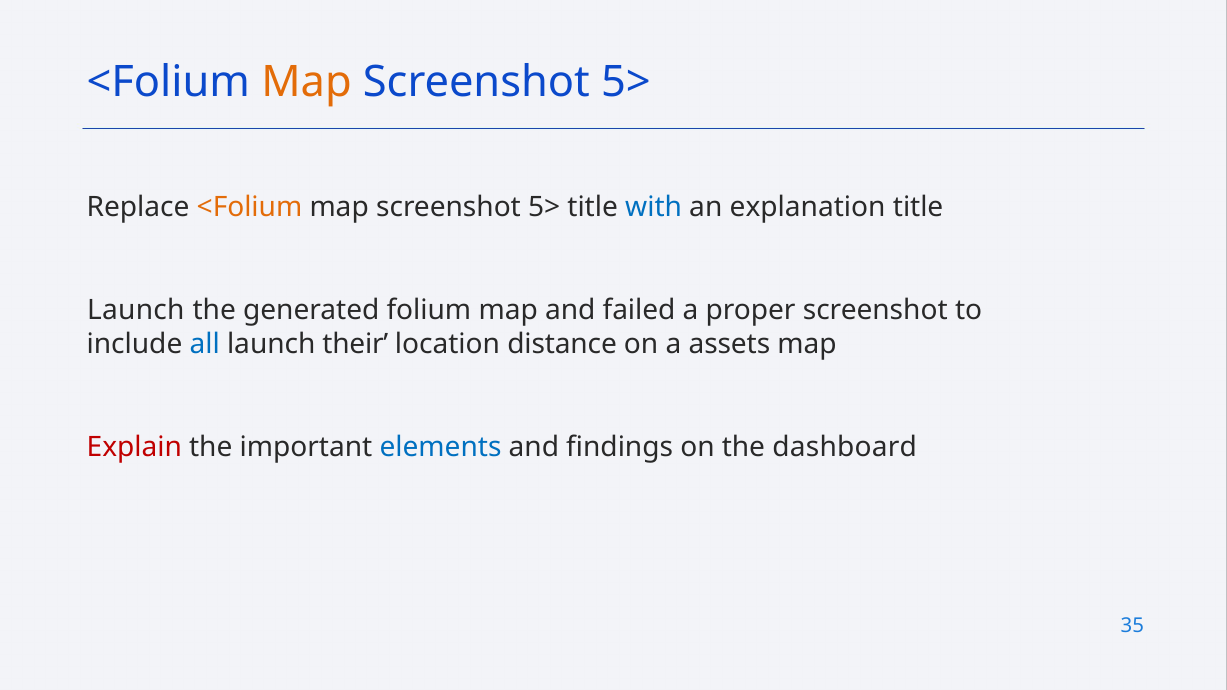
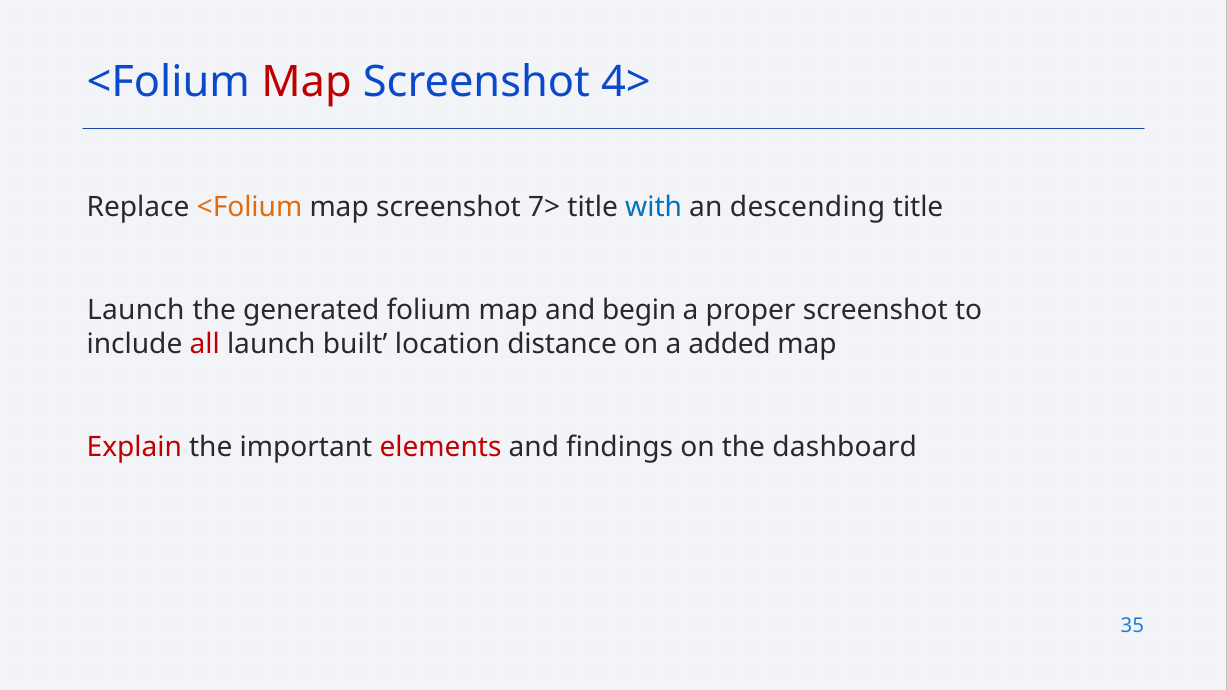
Map colour: orange -> red (307, 82)
5>: 5> -> 4> (626, 82)
5>: 5> -> 7> (544, 207)
explanation: explanation -> descending (808, 207)
failed: failed -> begin (639, 310)
all colour: blue -> red (205, 344)
their: their -> built (355, 344)
assets: assets -> added (730, 344)
elements colour: blue -> red (441, 447)
